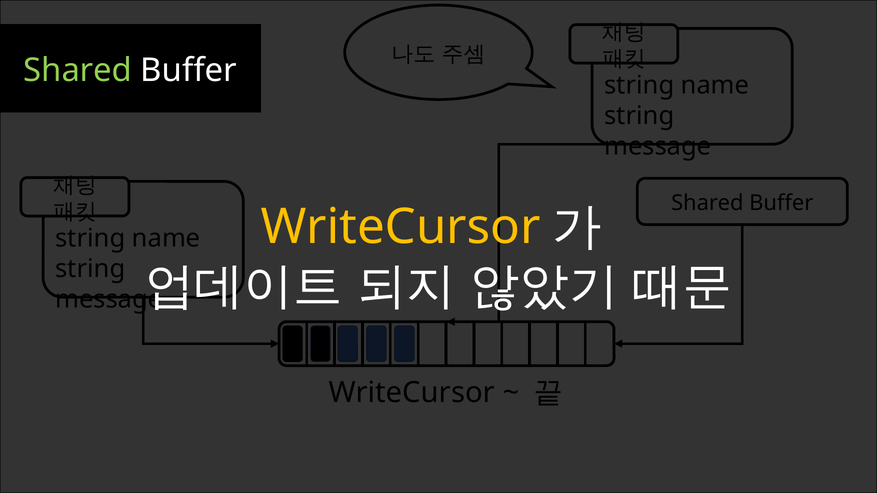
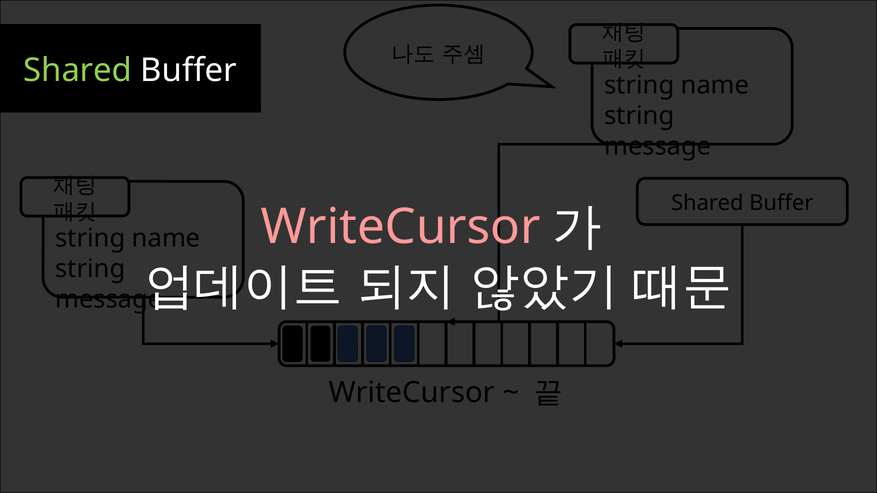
WriteCursor colour: yellow -> pink (401, 227)
